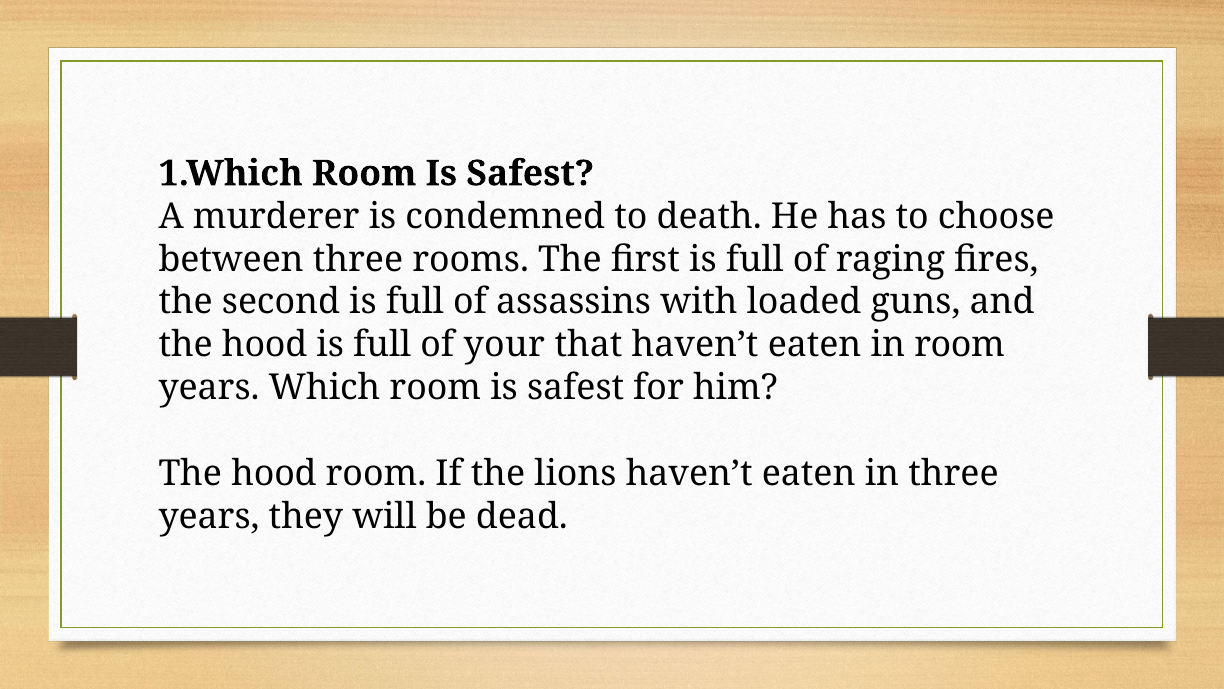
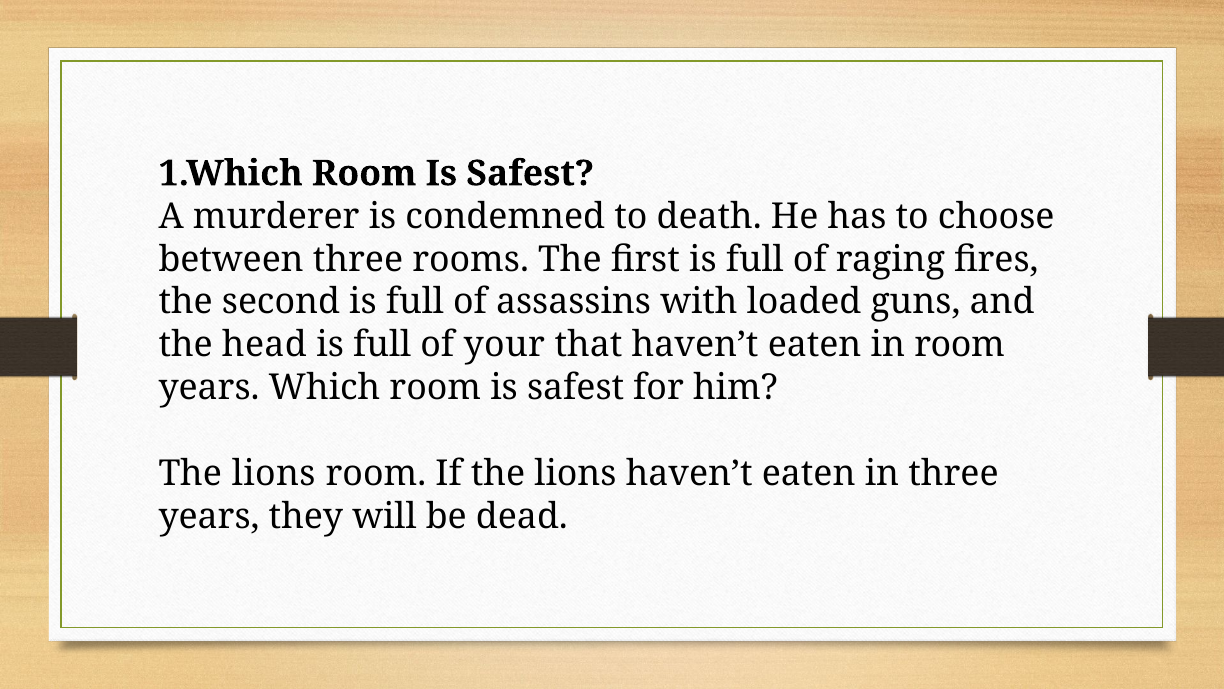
hood: hood -> head (264, 345)
hood: hood -> lions (274, 473)
